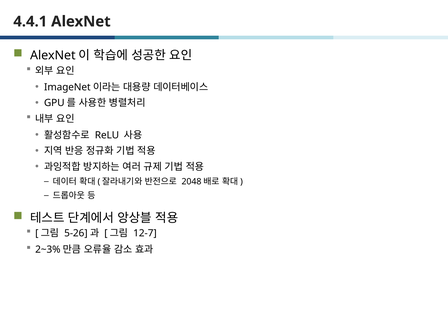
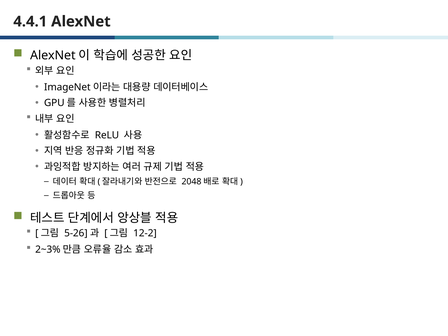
12-7: 12-7 -> 12-2 (145, 233)
